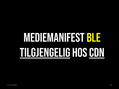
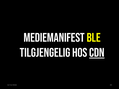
TILGJENGELIG underline: present -> none (45, 53)
